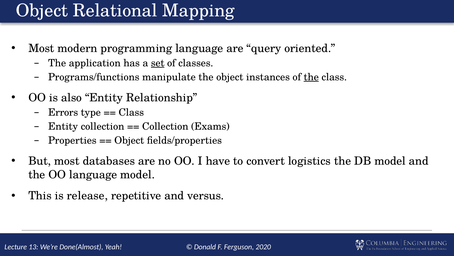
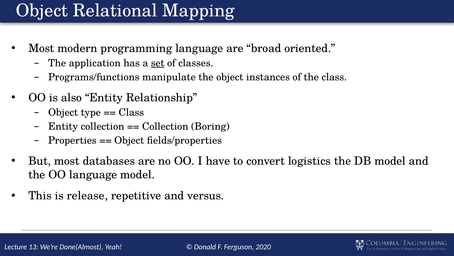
query: query -> broad (264, 48)
the underline: present -> none (311, 77)
Errors: Errors -> Object (63, 112)
Exams: Exams -> Boring (210, 126)
